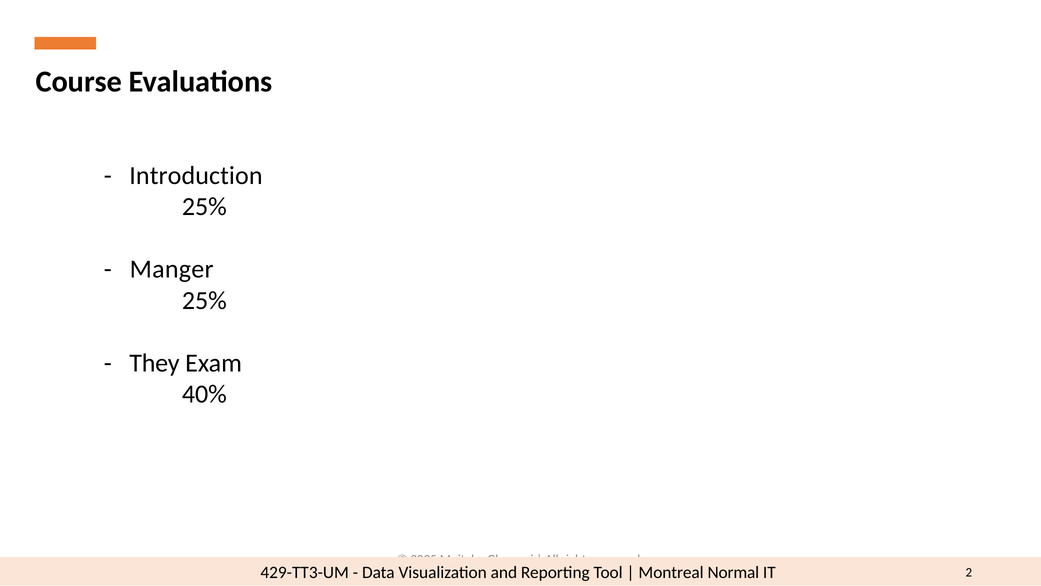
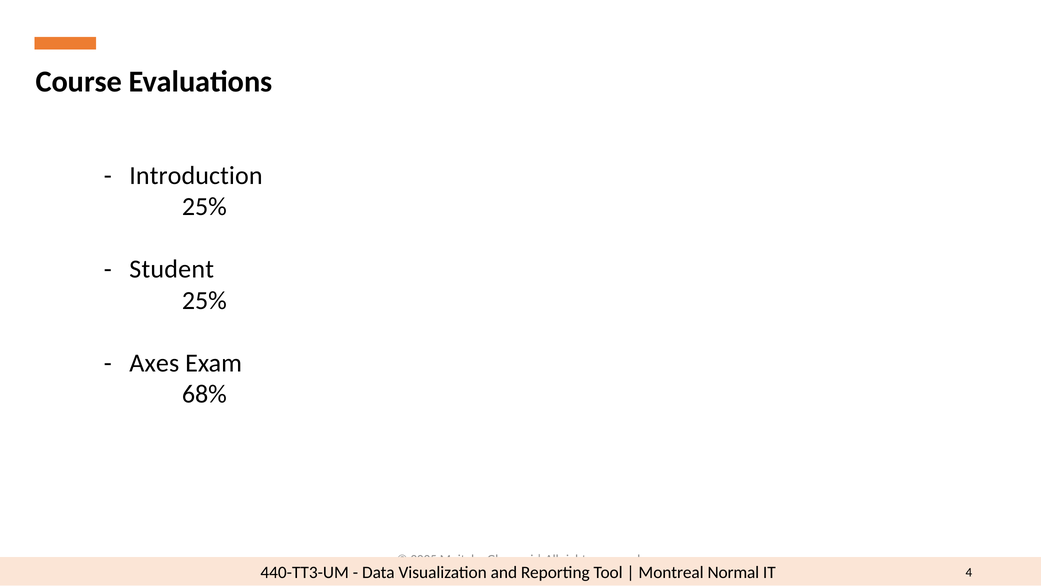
Manger: Manger -> Student (172, 269)
They: They -> Axes (154, 363)
40%: 40% -> 68% (204, 394)
429-TT3-UM: 429-TT3-UM -> 440-TT3-UM (305, 572)
2: 2 -> 4 (969, 572)
